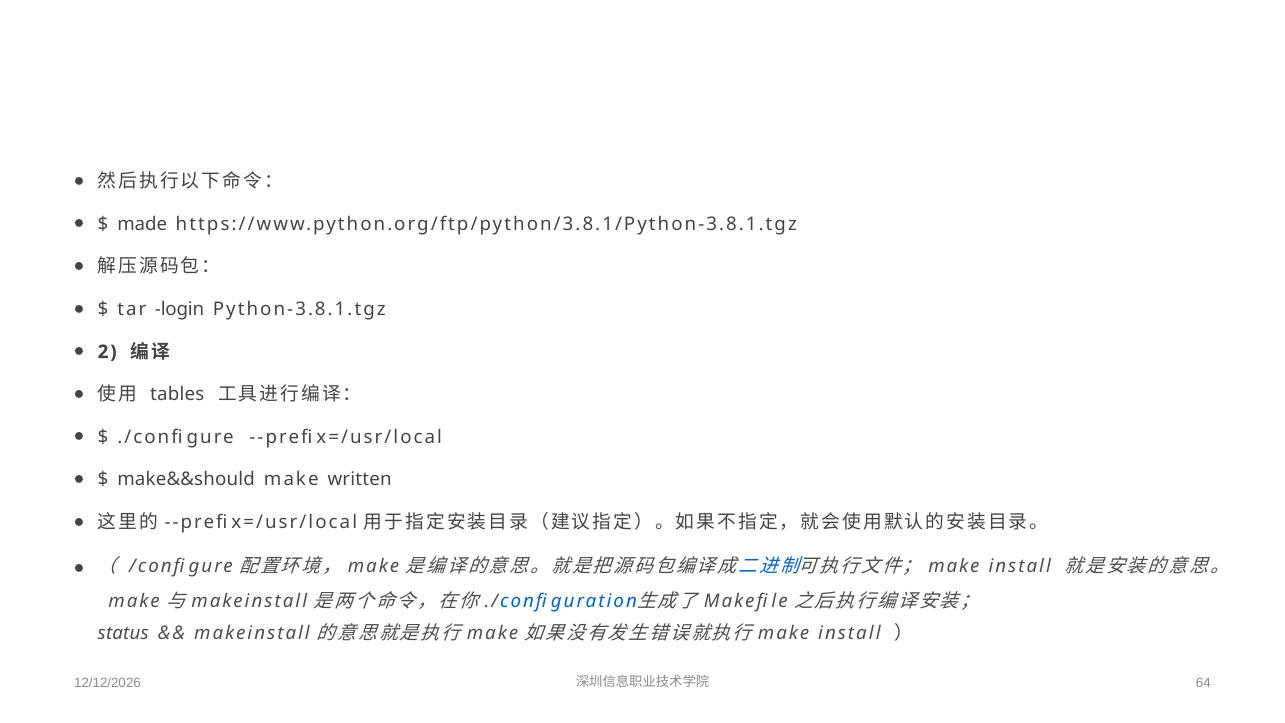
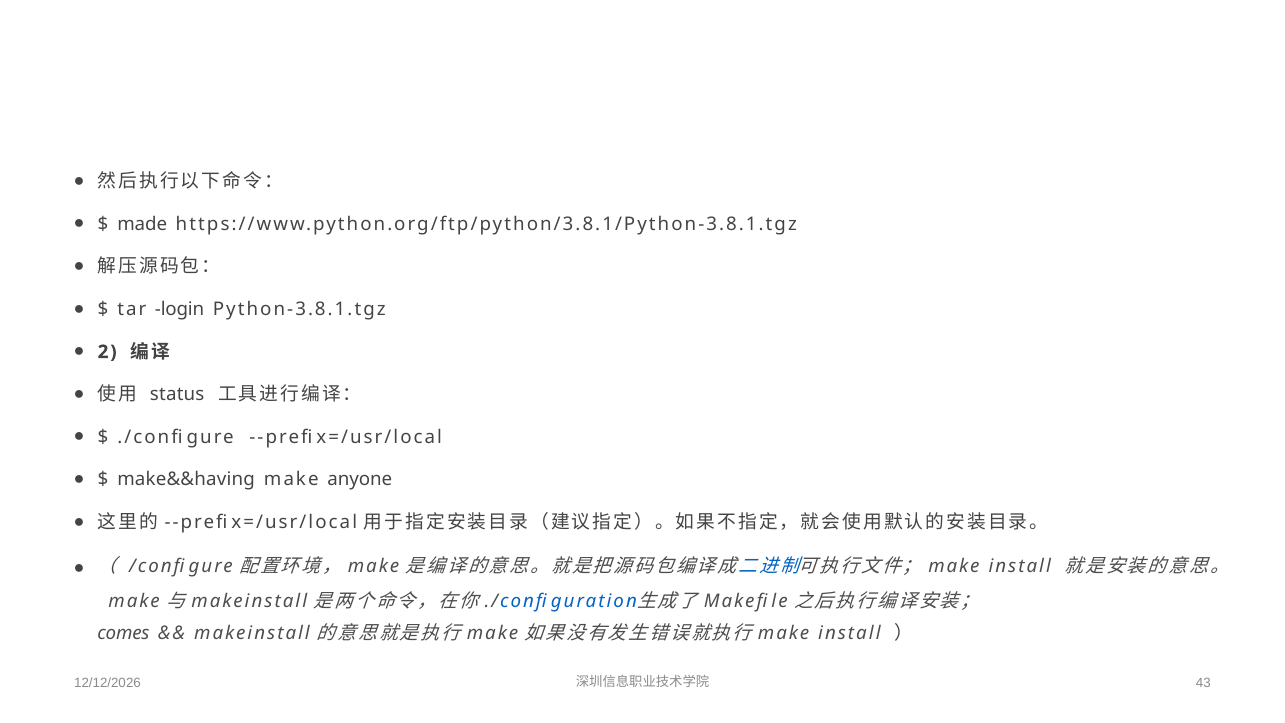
tables: tables -> status (177, 394)
make&&should: make&&should -> make&&having (186, 480)
written: written -> anyone (360, 480)
status: status -> comes (123, 633)
64: 64 -> 43 (1203, 683)
